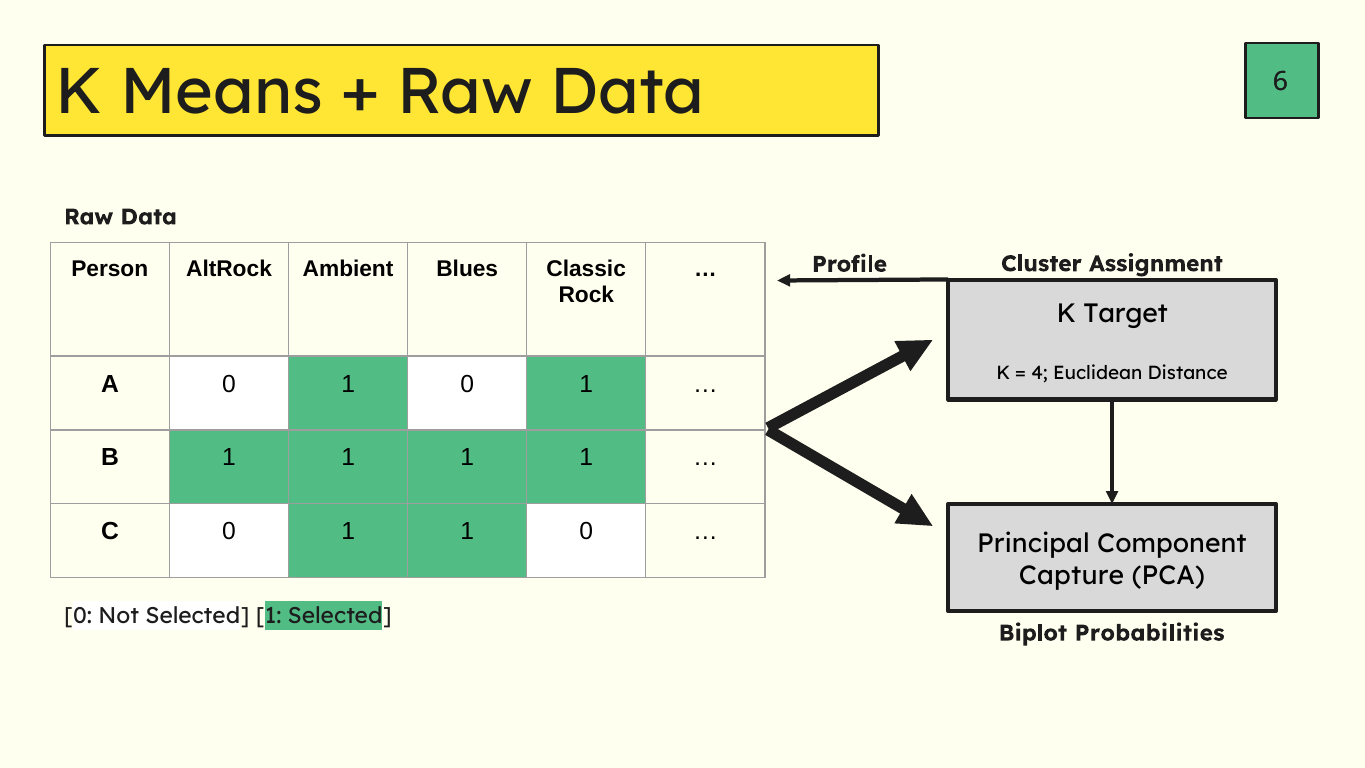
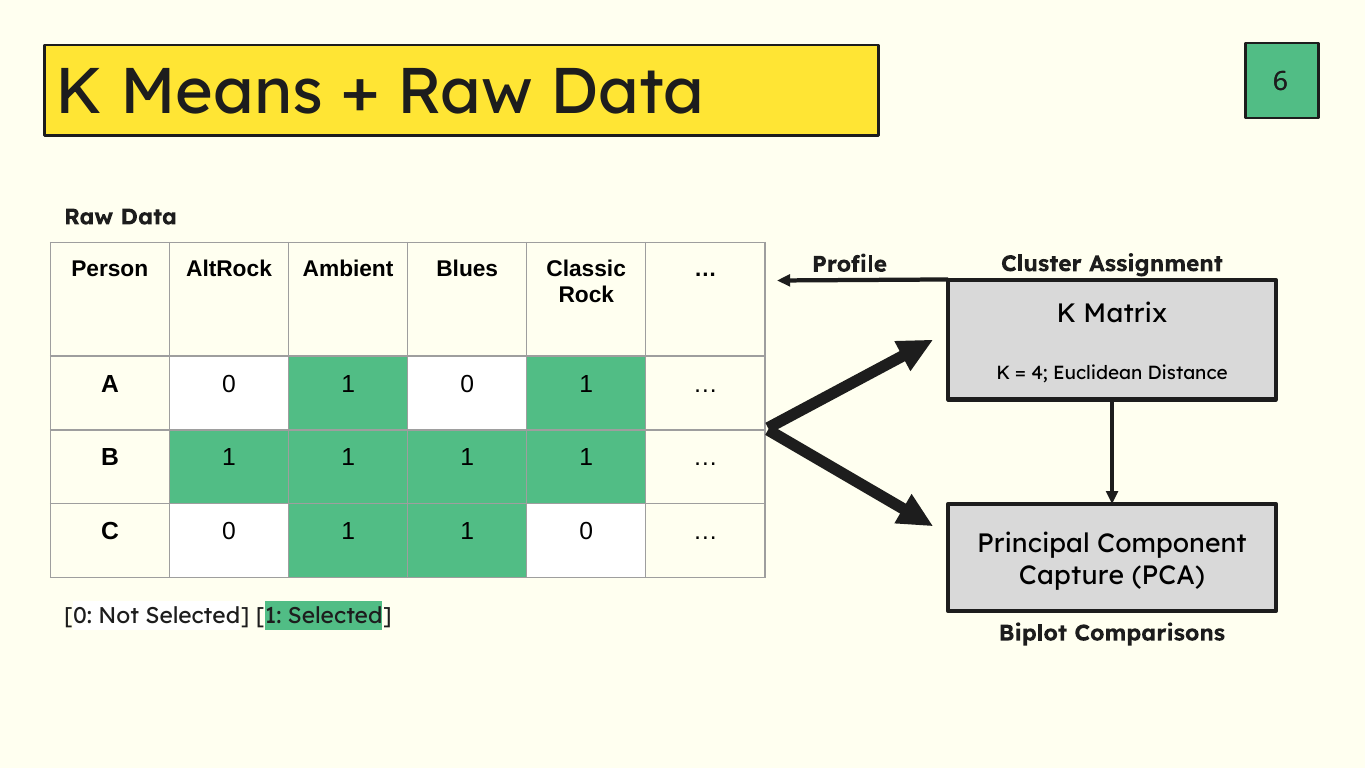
Target: Target -> Matrix (1125, 314)
Probabilities: Probabilities -> Comparisons (1150, 633)
